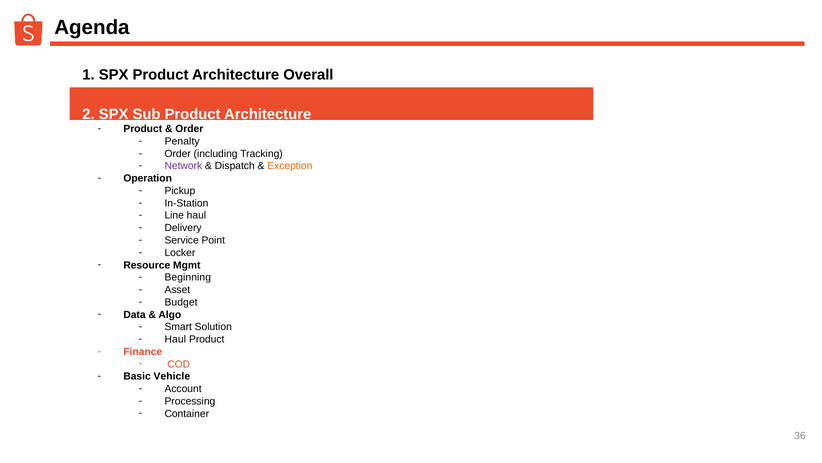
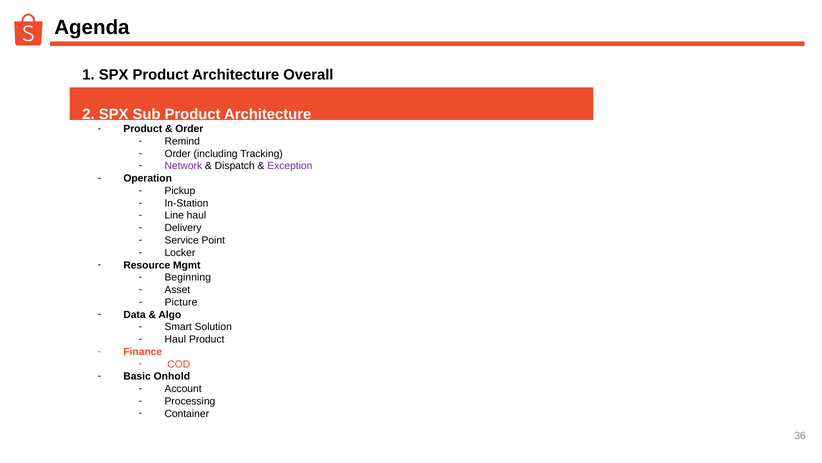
Penalty: Penalty -> Remind (182, 141)
Exception colour: orange -> purple (290, 166)
Budget: Budget -> Picture (181, 302)
Vehicle: Vehicle -> Onhold (172, 376)
